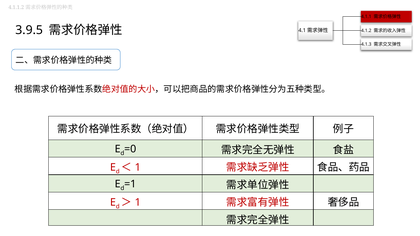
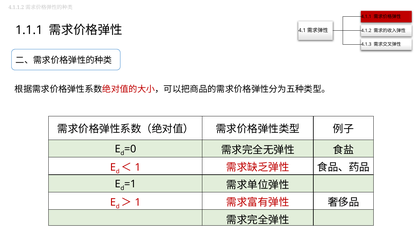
3.9.5: 3.9.5 -> 1.1.1 (29, 30)
